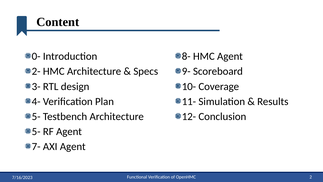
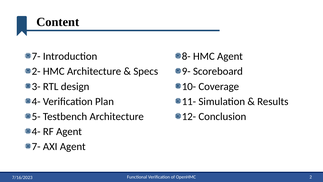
0-: 0- -> 7- (36, 56)
5-: 5- -> 4- (36, 131)
